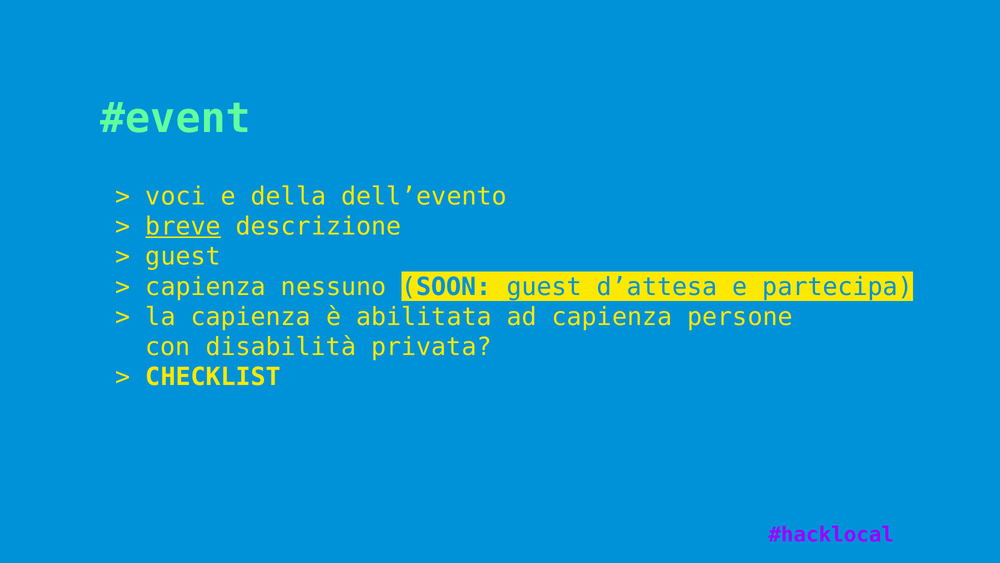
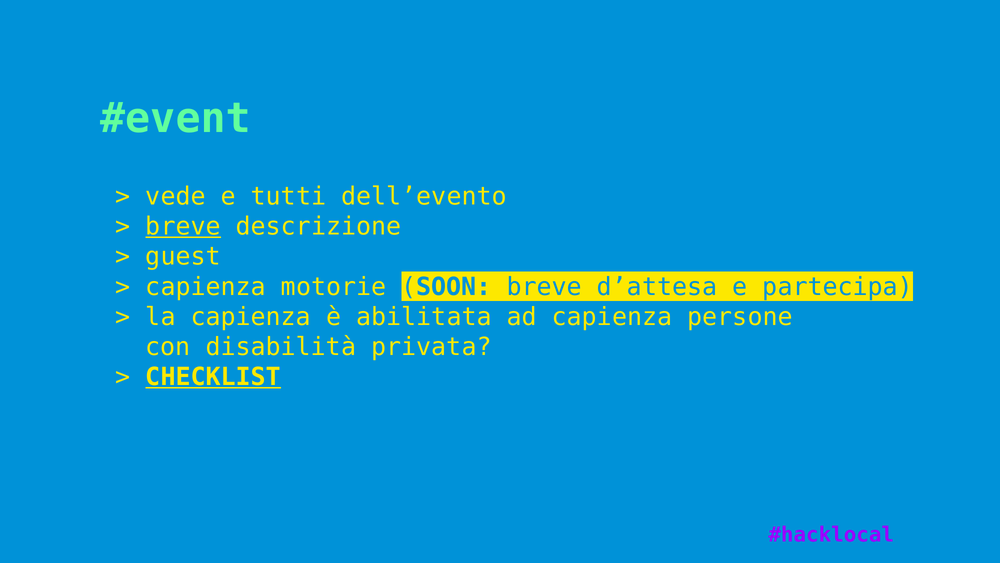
voci: voci -> vede (176, 196)
della: della -> tutti (288, 196)
nessuno: nessuno -> motorie (334, 286)
SOON guest: guest -> breve (544, 286)
CHECKLIST underline: none -> present (213, 376)
